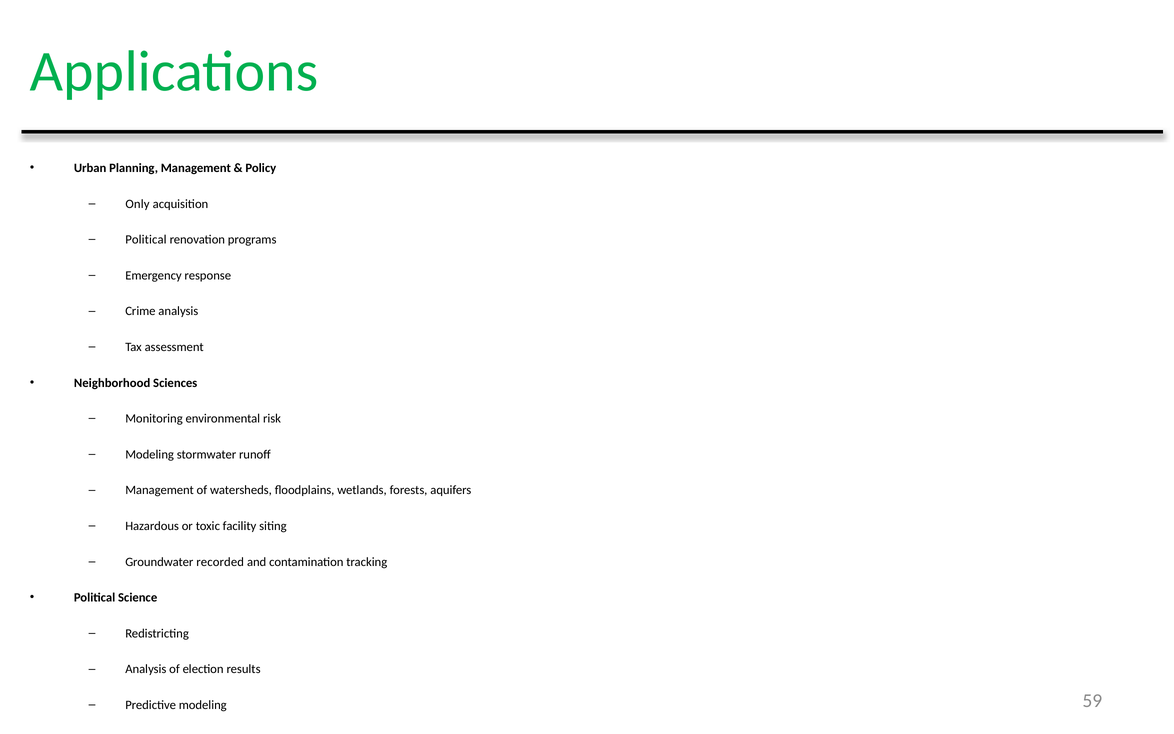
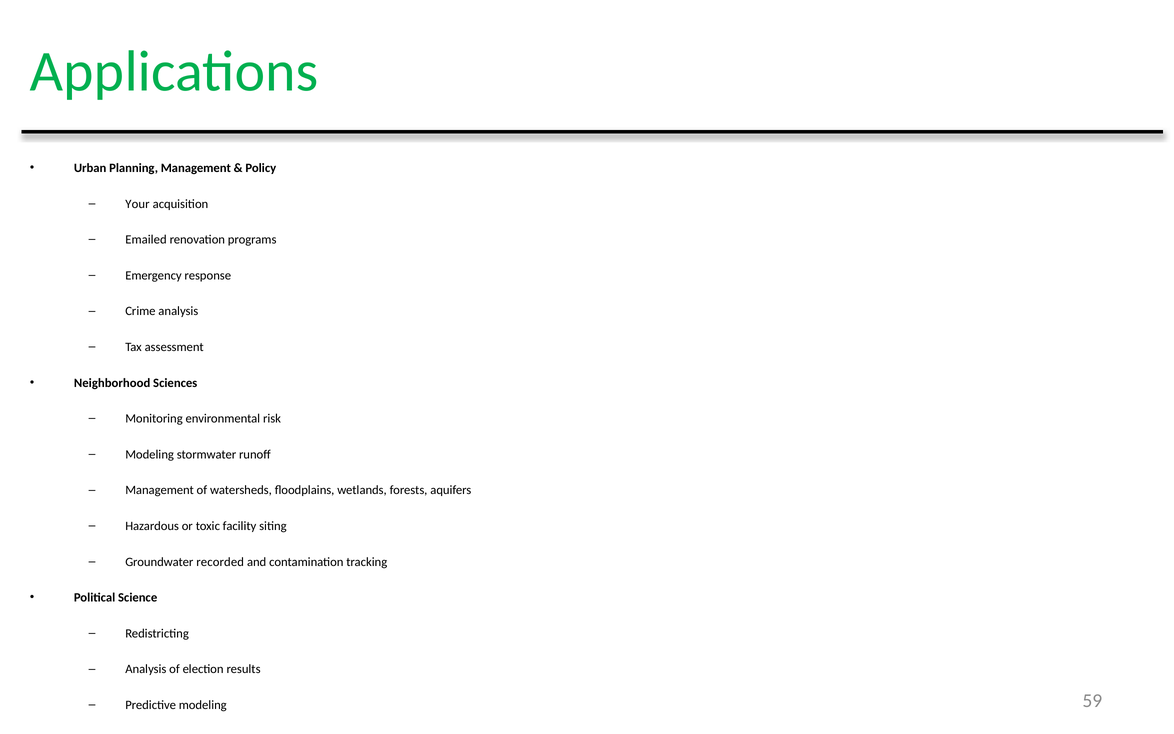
Only: Only -> Your (137, 204)
Political: Political -> Emailed (146, 240)
